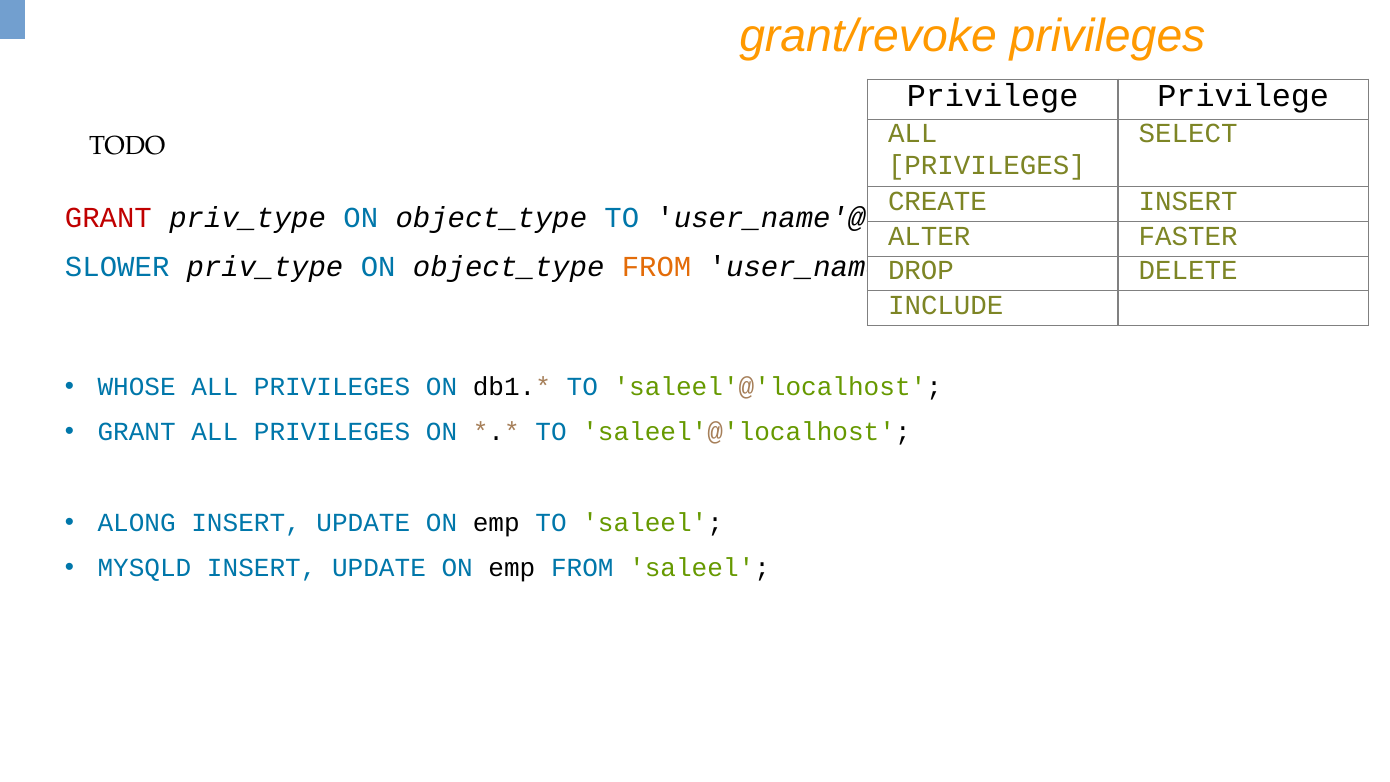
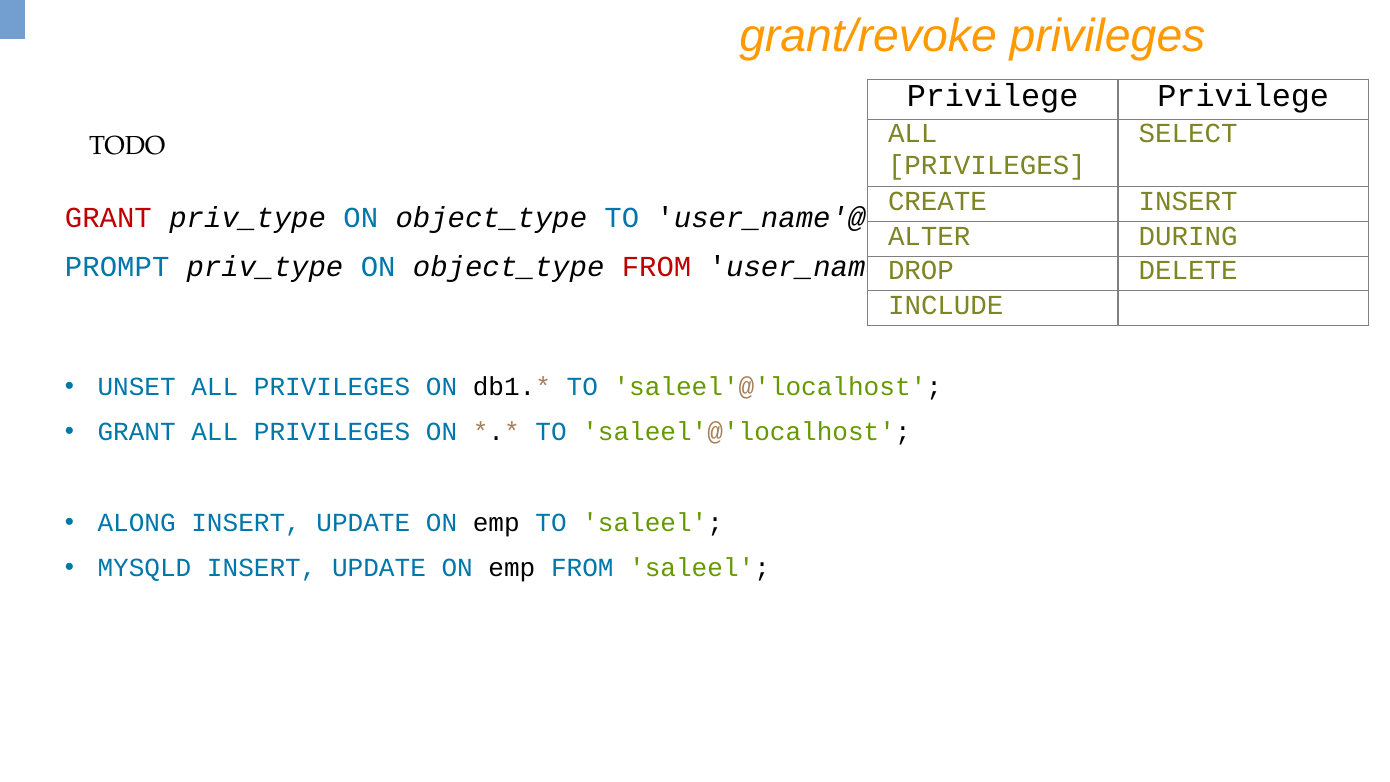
FASTER: FASTER -> DURING (1188, 236)
SLOWER: SLOWER -> PROMPT (117, 267)
FROM colour: orange -> red (657, 267)
WHOSE: WHOSE -> UNSET (137, 387)
